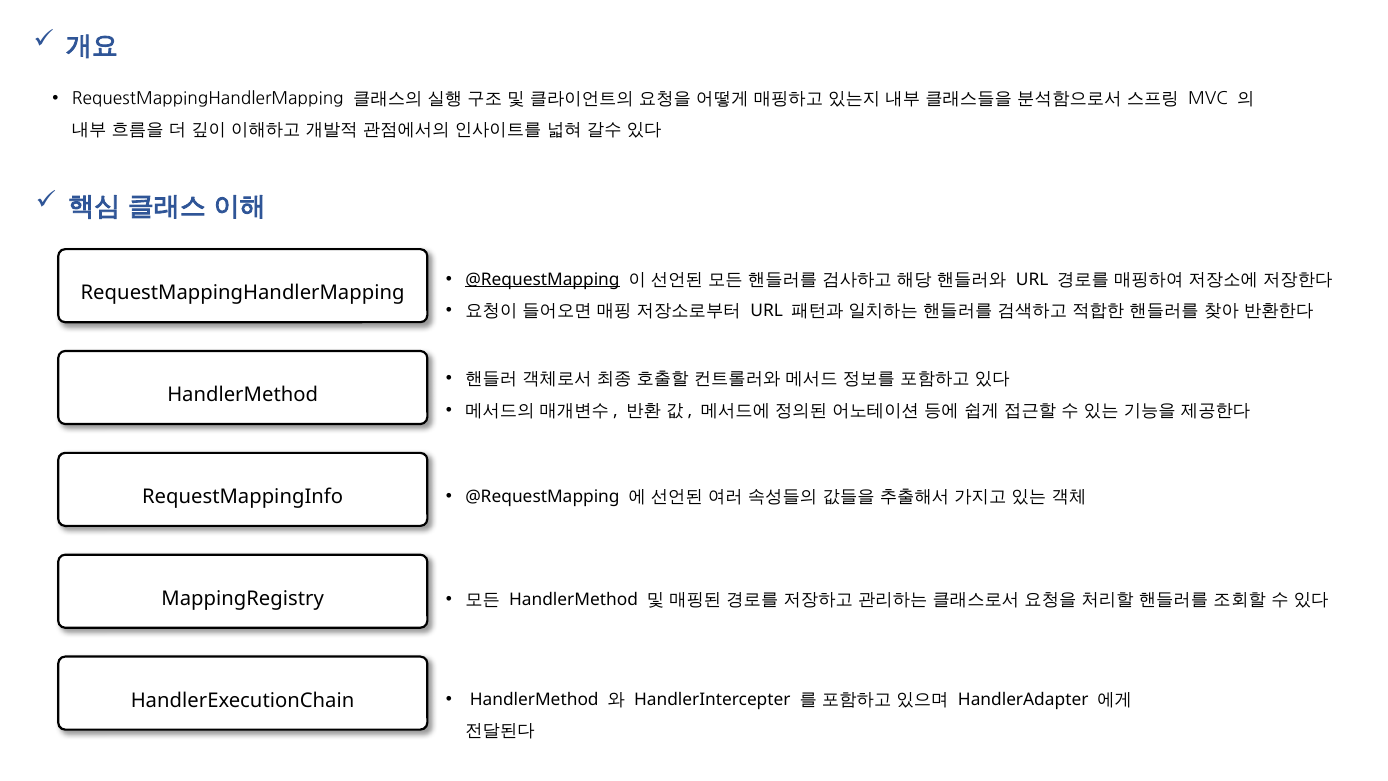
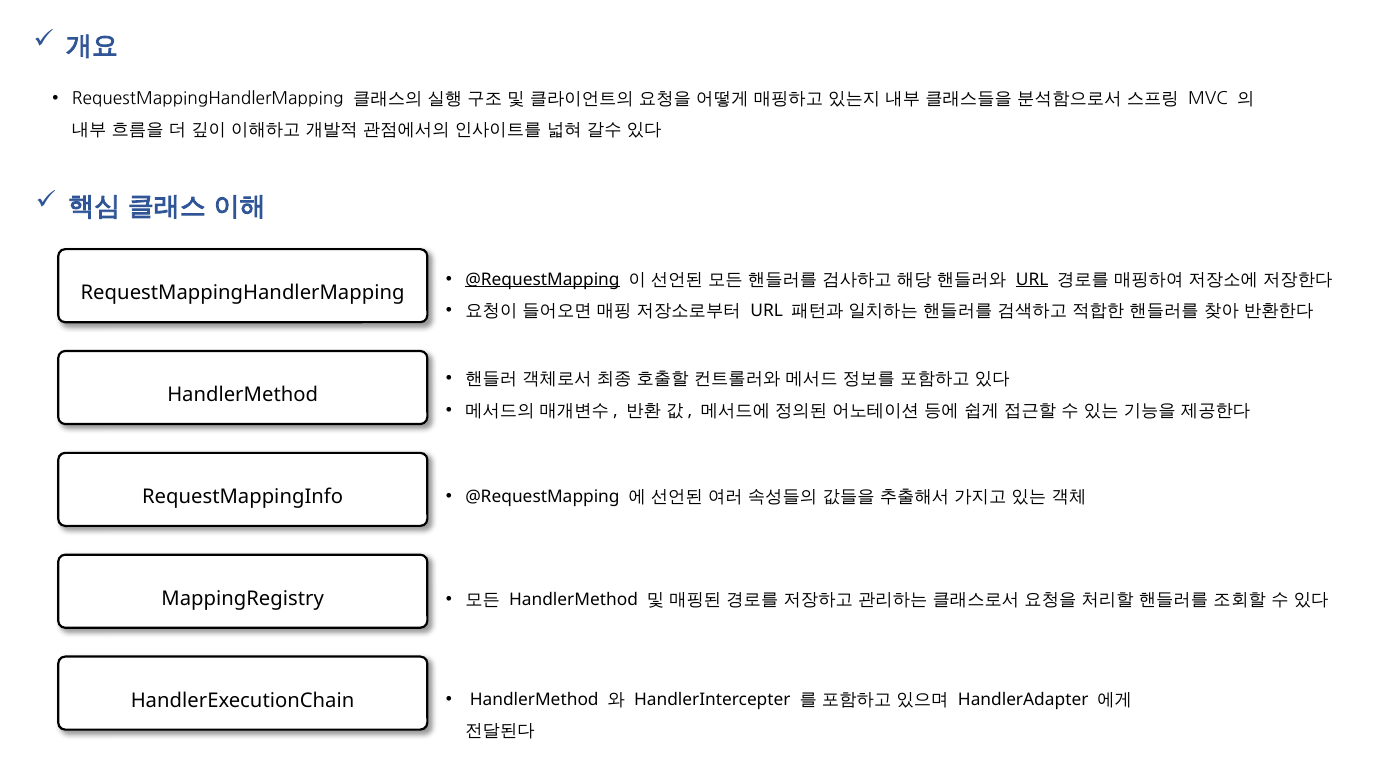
URL underline: none -> present (1032, 279)
